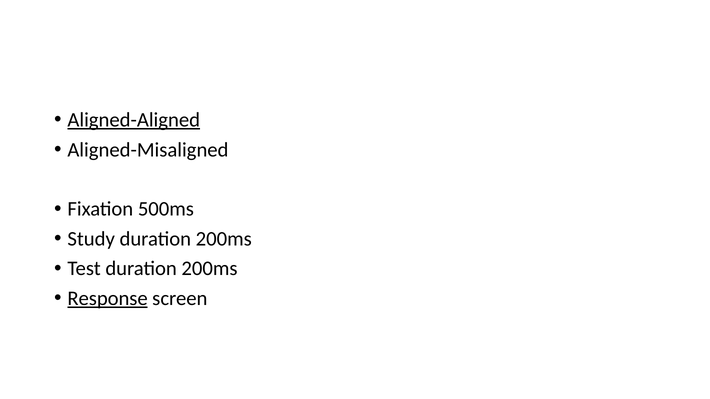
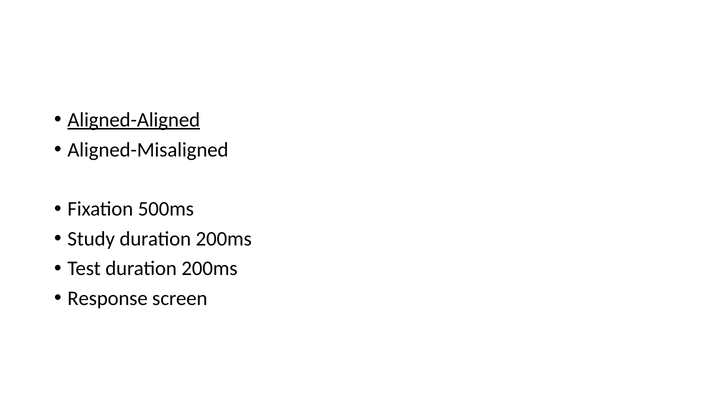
Response underline: present -> none (108, 299)
